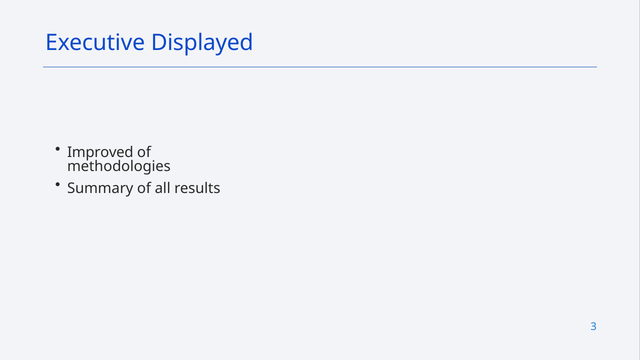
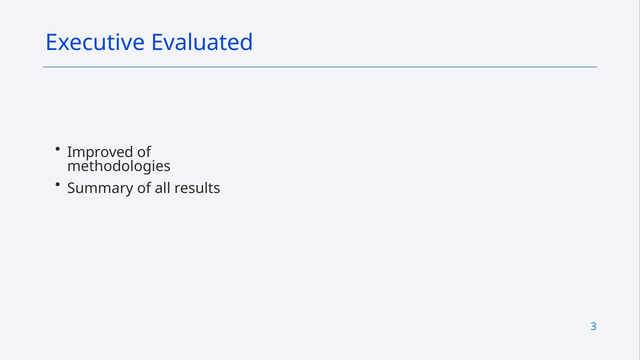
Displayed: Displayed -> Evaluated (202, 43)
